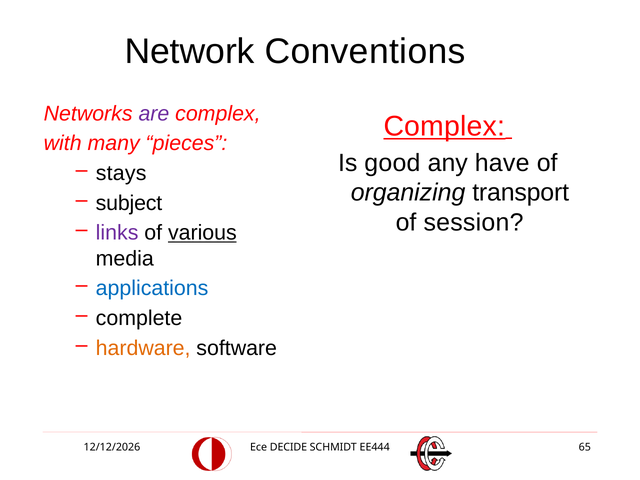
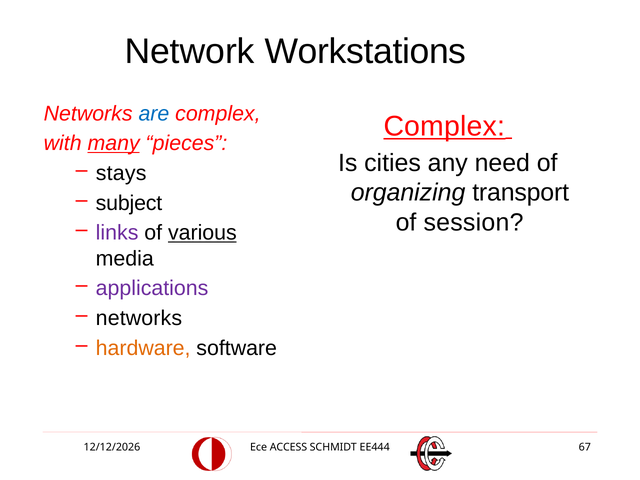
Conventions: Conventions -> Workstations (365, 51)
are colour: purple -> blue (154, 113)
many underline: none -> present (114, 143)
good: good -> cities (393, 163)
have: have -> need (502, 163)
applications colour: blue -> purple (152, 288)
complete: complete -> networks (139, 318)
DECIDE: DECIDE -> ACCESS (288, 447)
65: 65 -> 67 (585, 447)
